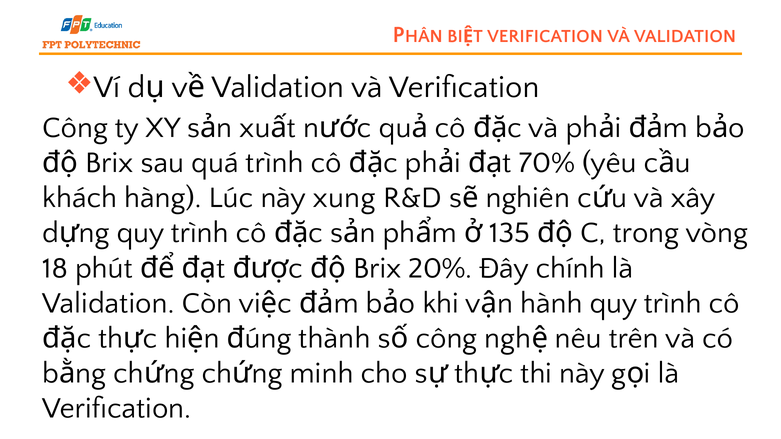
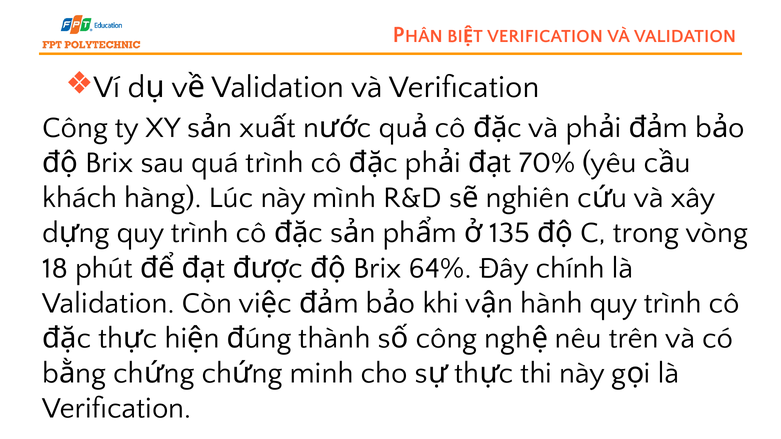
xung: xung -> mình (344, 198)
20%: 20% -> 64% (440, 268)
